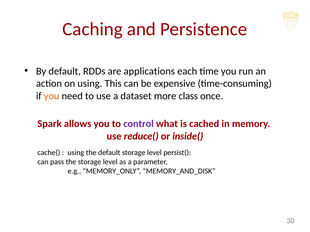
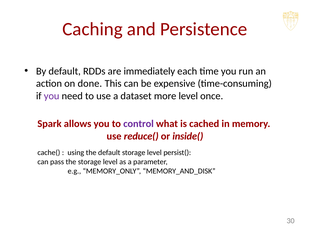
applications: applications -> immediately (149, 71)
on using: using -> done (90, 84)
you colour: orange -> purple (52, 96)
more class: class -> level (188, 96)
